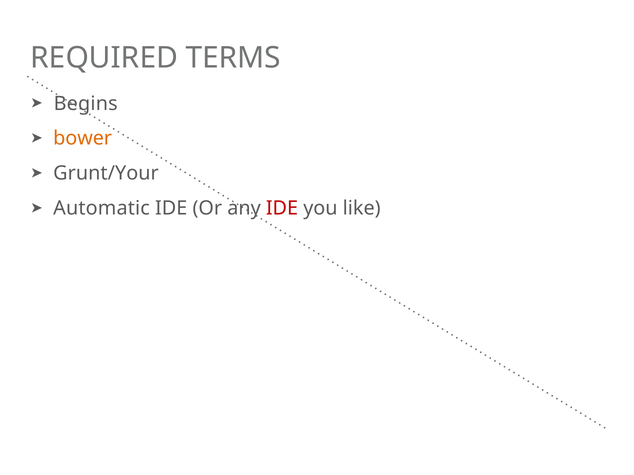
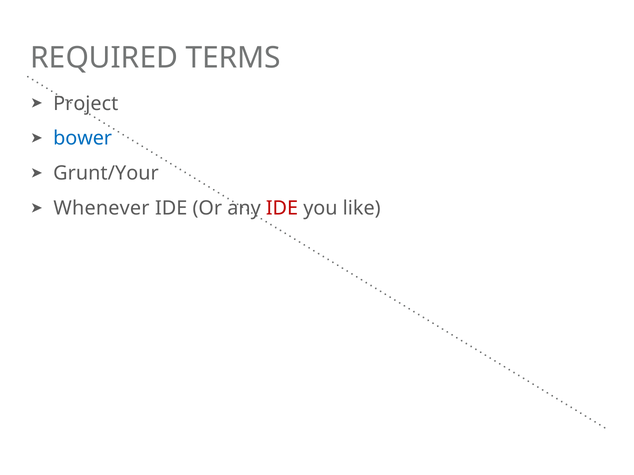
Begins: Begins -> Project (86, 104)
bower colour: orange -> blue (83, 139)
Automatic: Automatic -> Whenever (102, 208)
